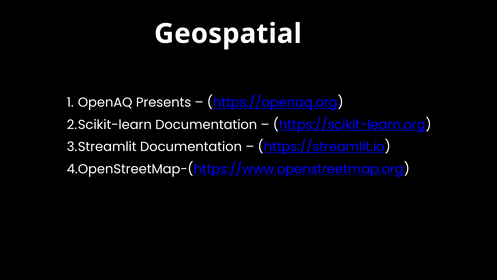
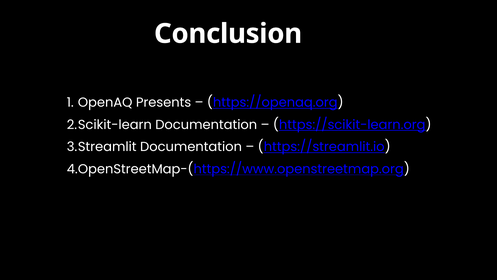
Geospatial: Geospatial -> Conclusion (228, 34)
